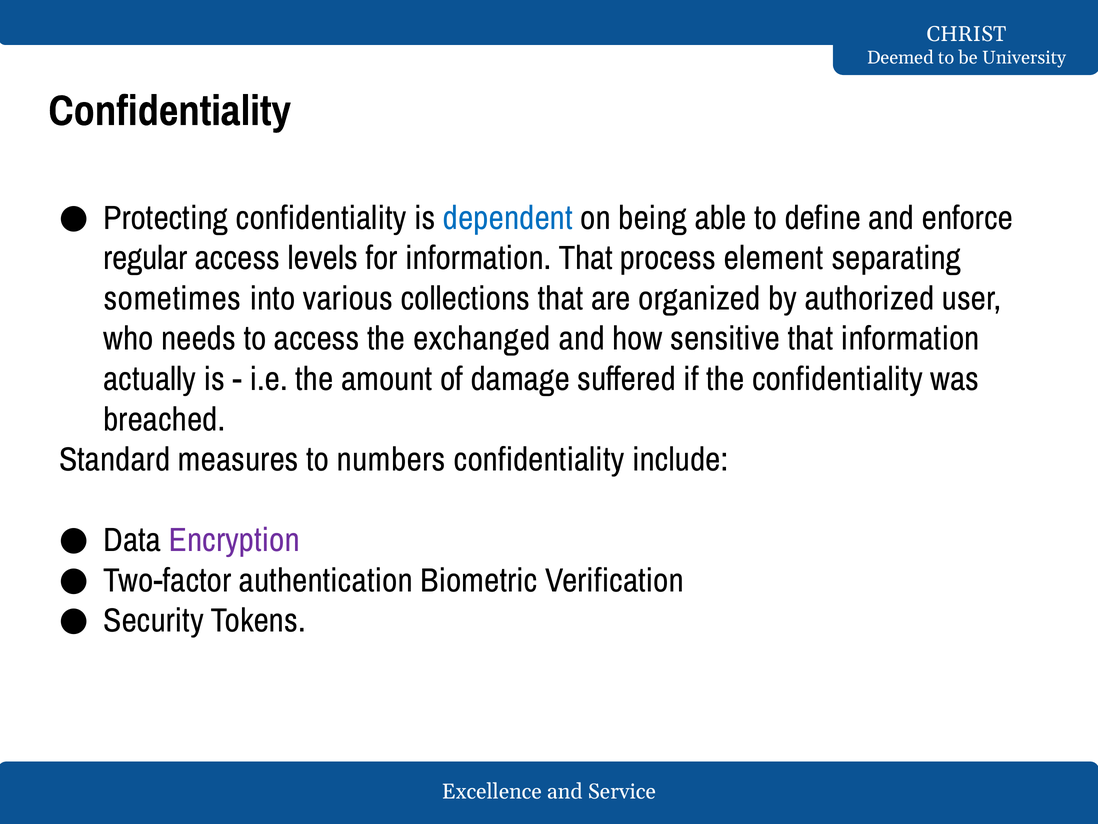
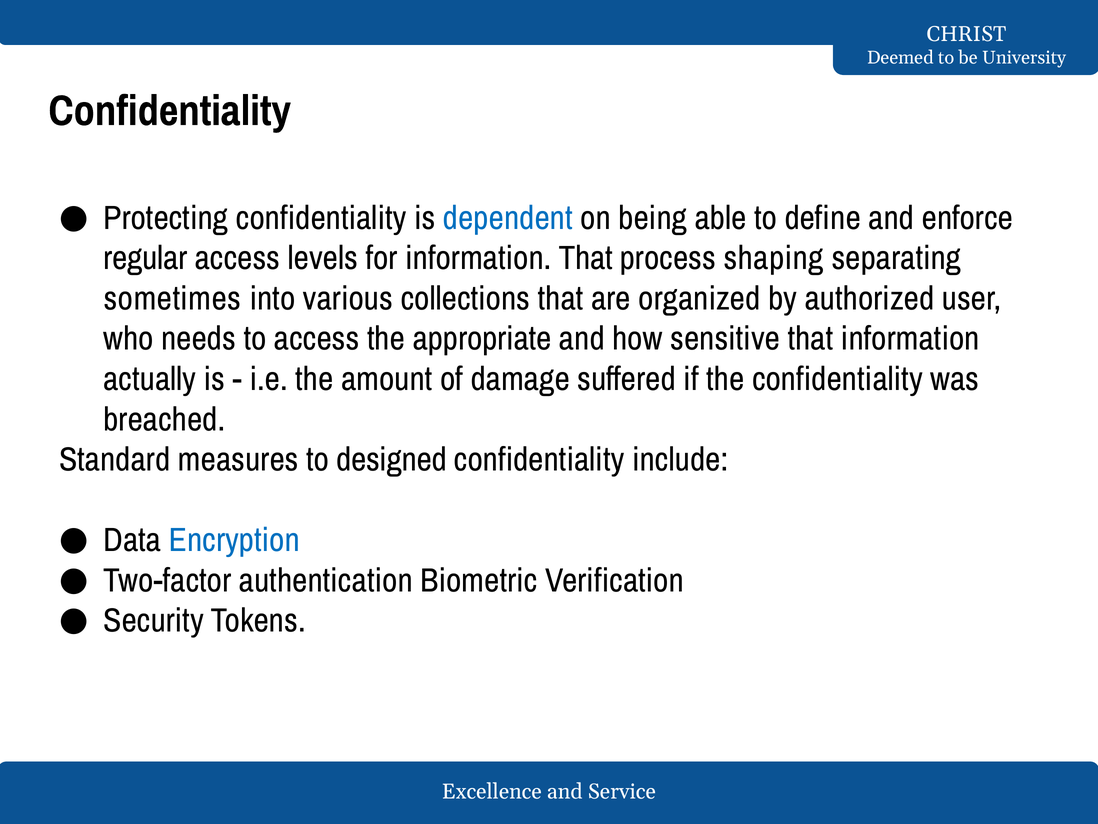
element: element -> shaping (774, 258)
exchanged: exchanged -> appropriate (482, 339)
numbers: numbers -> designed (392, 459)
Encryption colour: purple -> blue (234, 540)
